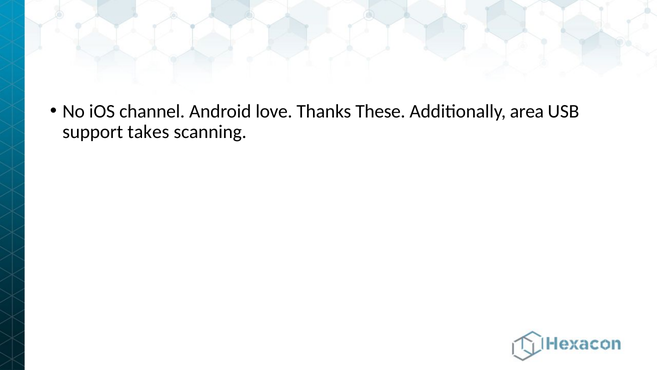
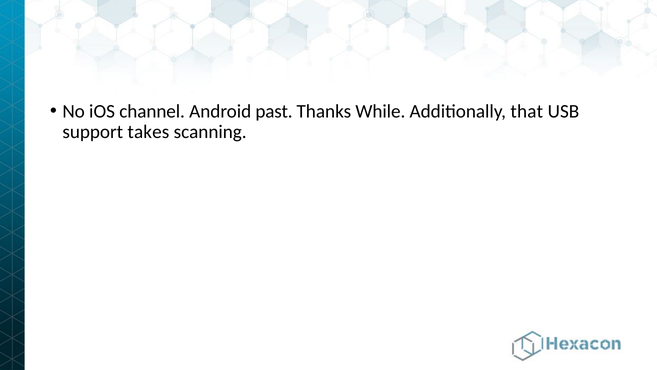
love: love -> past (274, 111)
These: These -> While (380, 111)
area: area -> that (527, 111)
